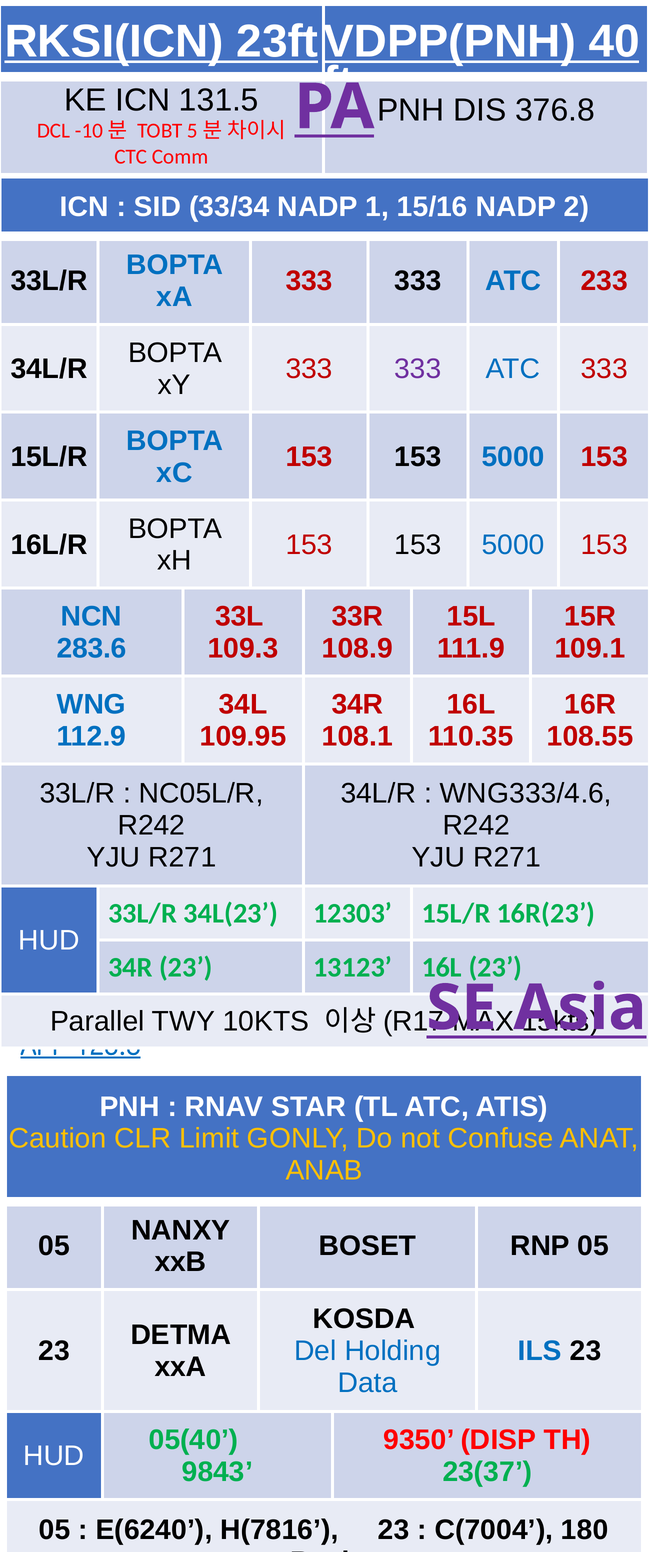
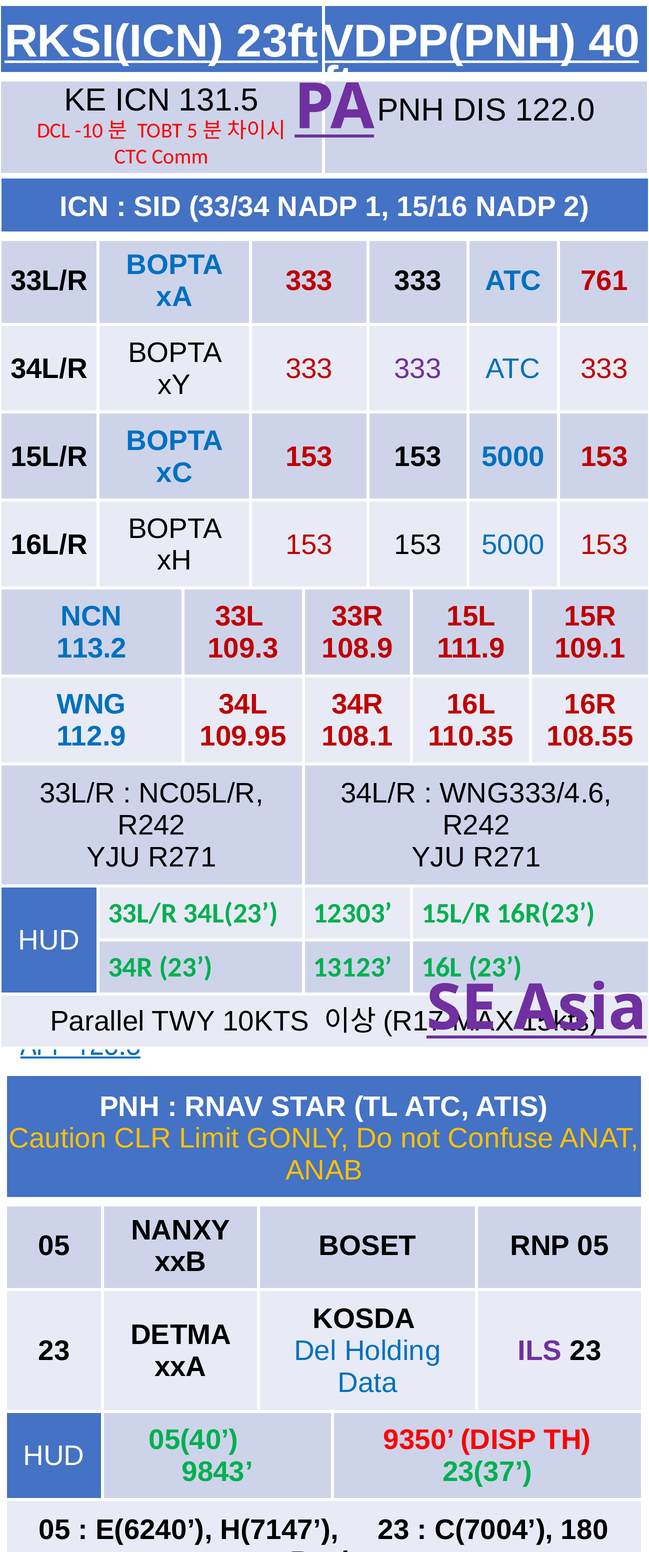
376.8: 376.8 -> 122.0 (555, 110)
233: 233 -> 761 (604, 281)
283.6: 283.6 -> 113.2 (92, 649)
ILS colour: blue -> purple (540, 1352)
H(7816: H(7816 -> H(7147 (279, 1531)
